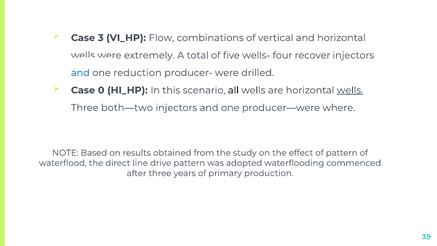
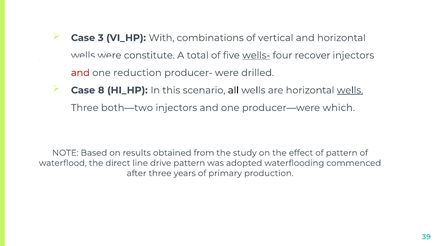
Flow: Flow -> With (162, 38)
extremely: extremely -> constitute (149, 55)
wells- underline: none -> present (256, 55)
and colour: blue -> red (80, 73)
0: 0 -> 8 (101, 90)
where: where -> which (339, 108)
